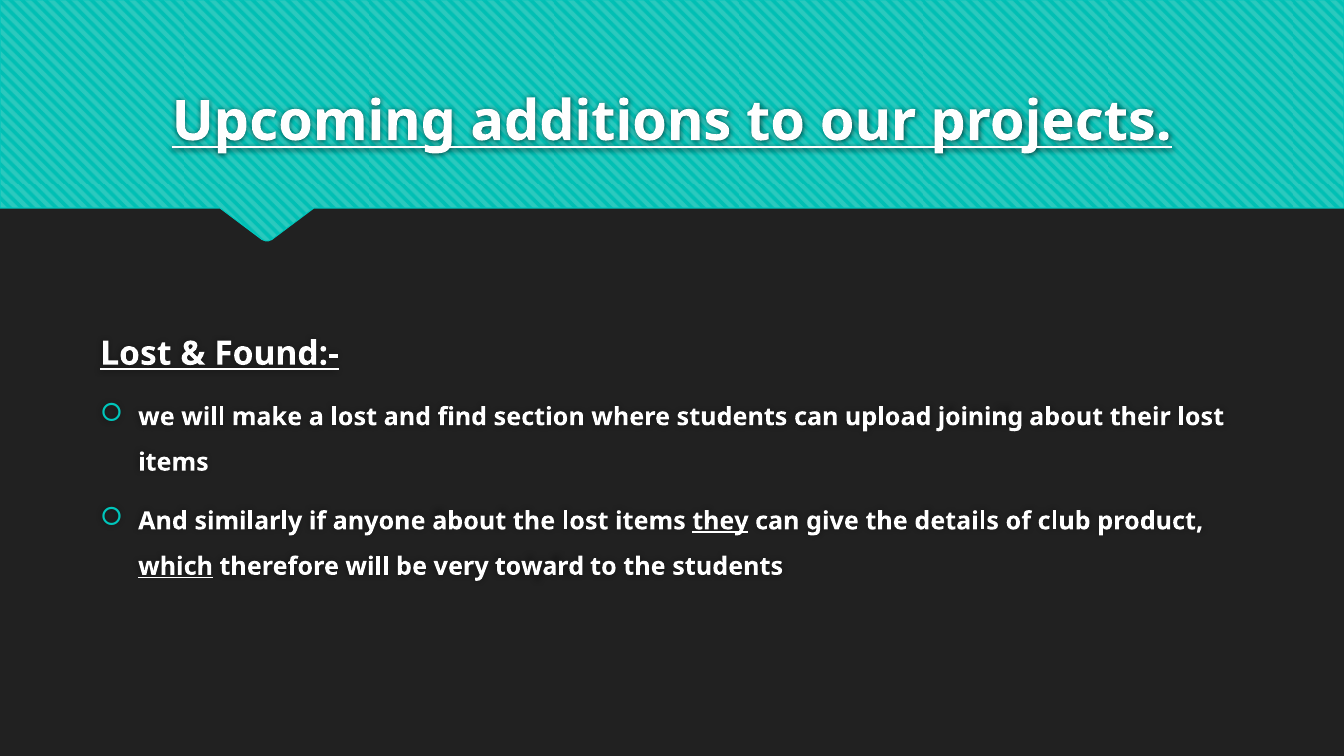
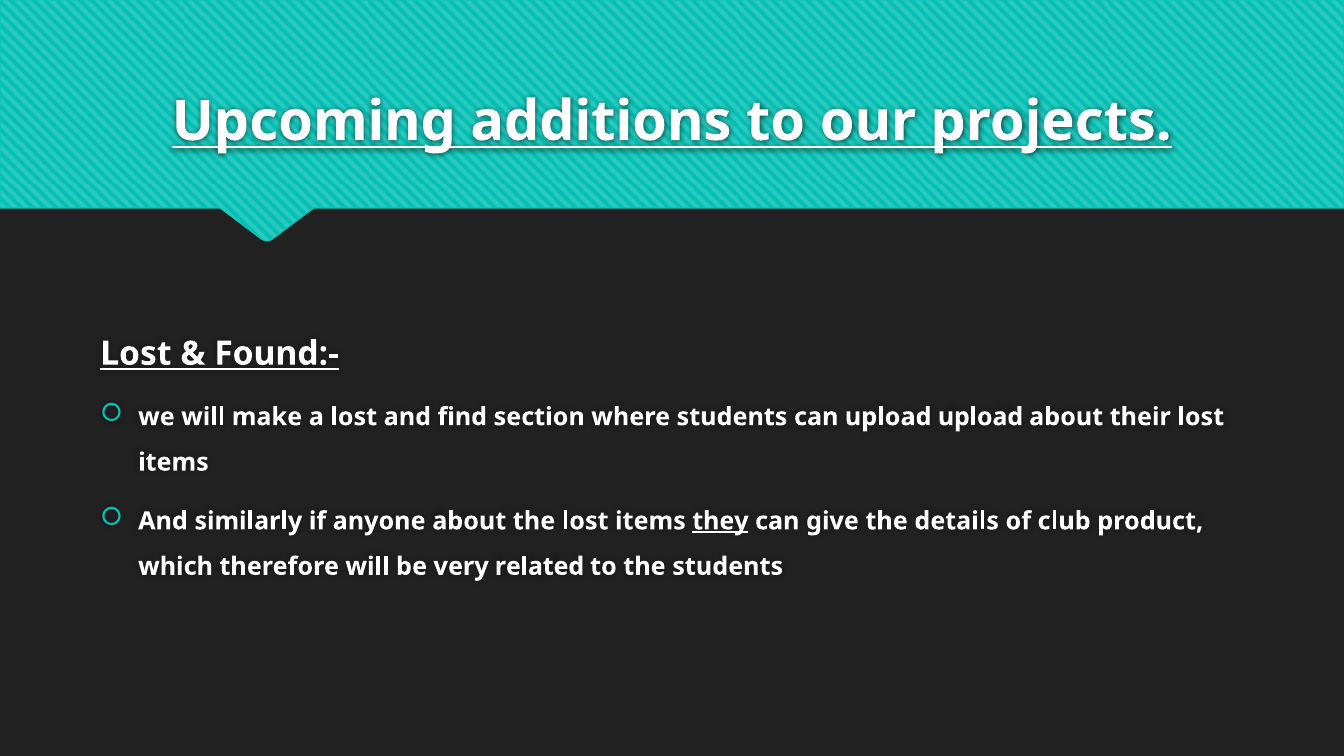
upload joining: joining -> upload (980, 417)
which underline: present -> none (176, 566)
toward: toward -> related (539, 566)
